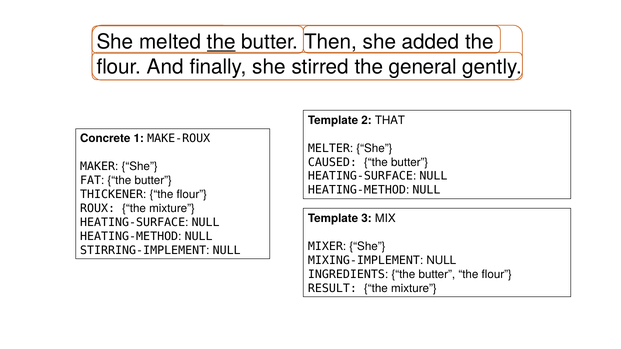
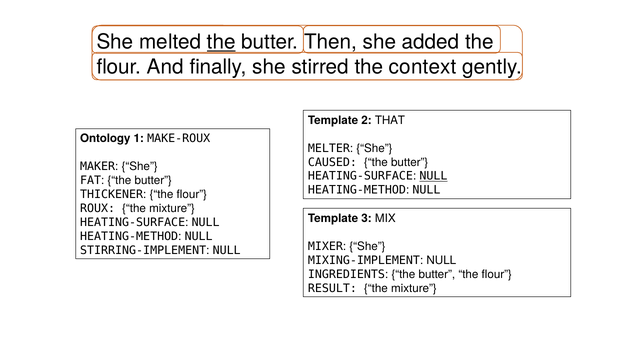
general: general -> context (423, 67)
Concrete: Concrete -> Ontology (105, 139)
NULL underline: none -> present (433, 176)
